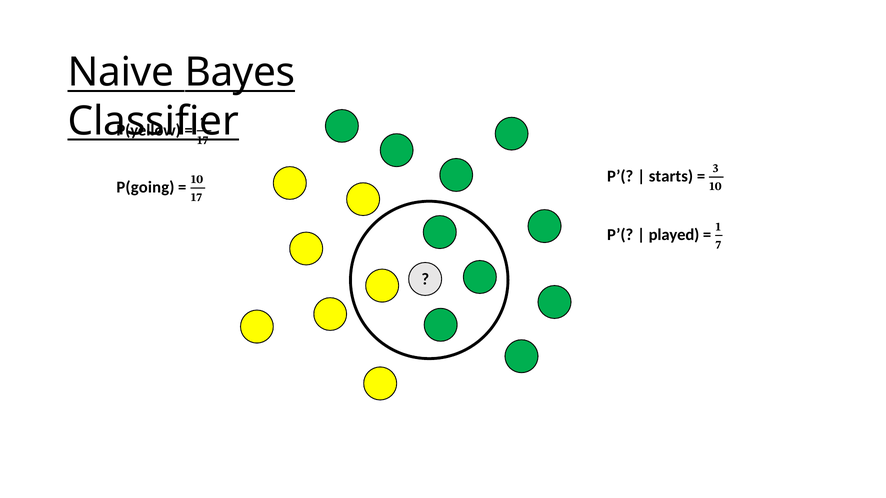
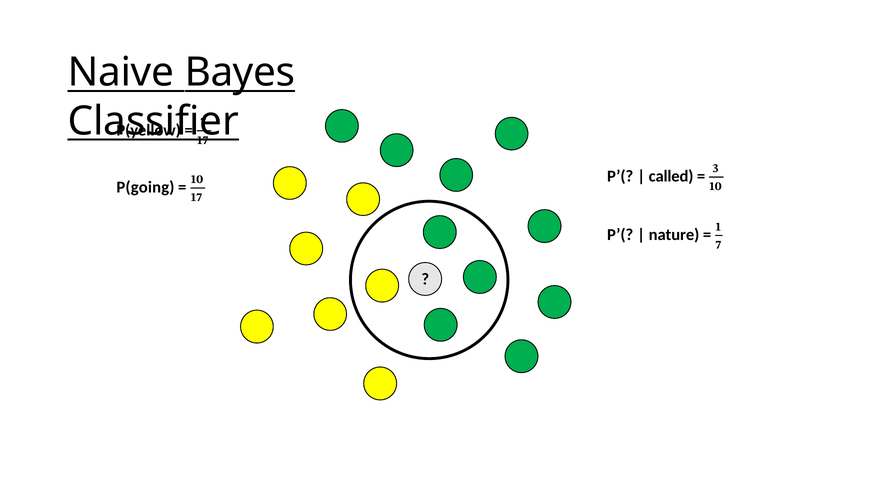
starts: starts -> called (671, 177)
played: played -> nature (674, 235)
